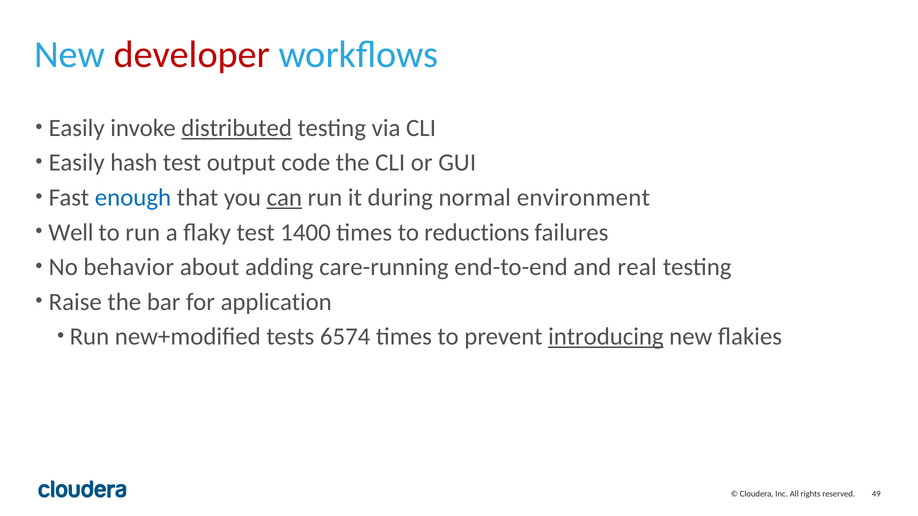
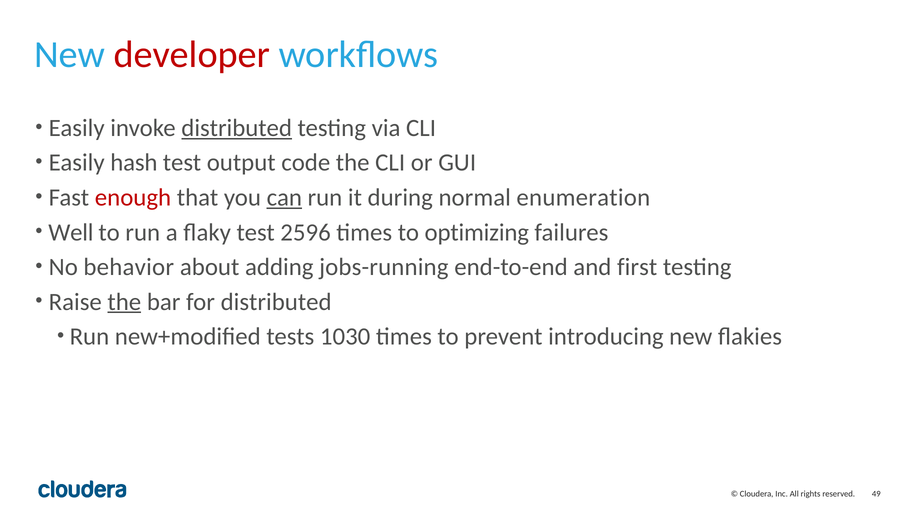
enough colour: blue -> red (133, 198)
environment: environment -> enumeration (583, 198)
1400: 1400 -> 2596 (306, 233)
reductions: reductions -> optimizing (477, 233)
care-running: care-running -> jobs-running (384, 267)
real: real -> first (637, 267)
the underline: none -> present (124, 302)
for application: application -> distributed (276, 302)
6574: 6574 -> 1030 (345, 337)
introducing underline: present -> none (606, 337)
